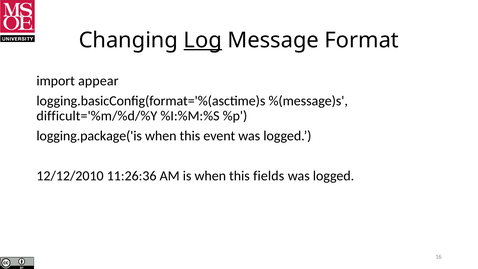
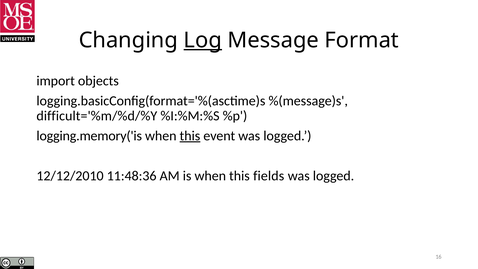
appear: appear -> objects (98, 81)
logging.package('is: logging.package('is -> logging.memory('is (89, 136)
this underline: none -> present (190, 136)
11:26:36: 11:26:36 -> 11:48:36 (132, 176)
